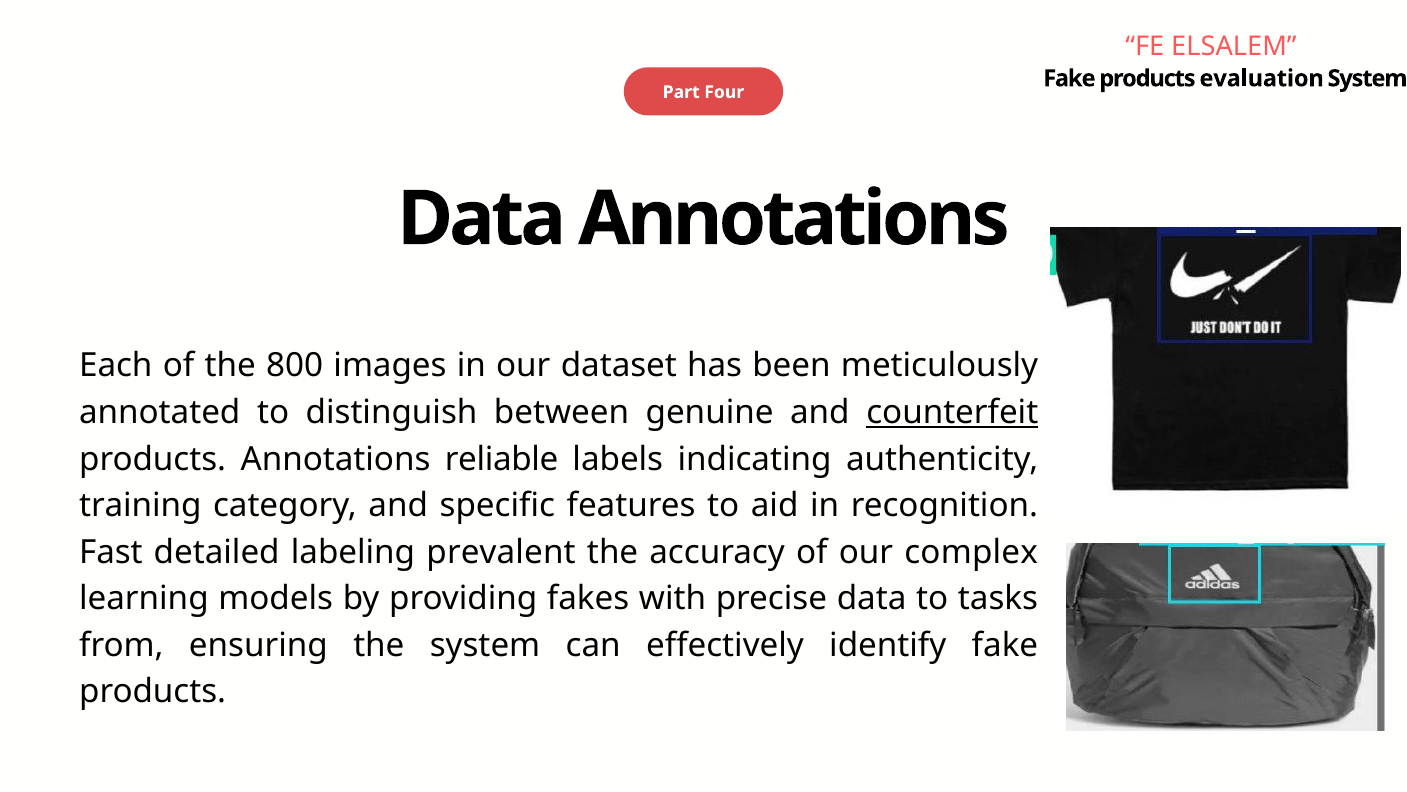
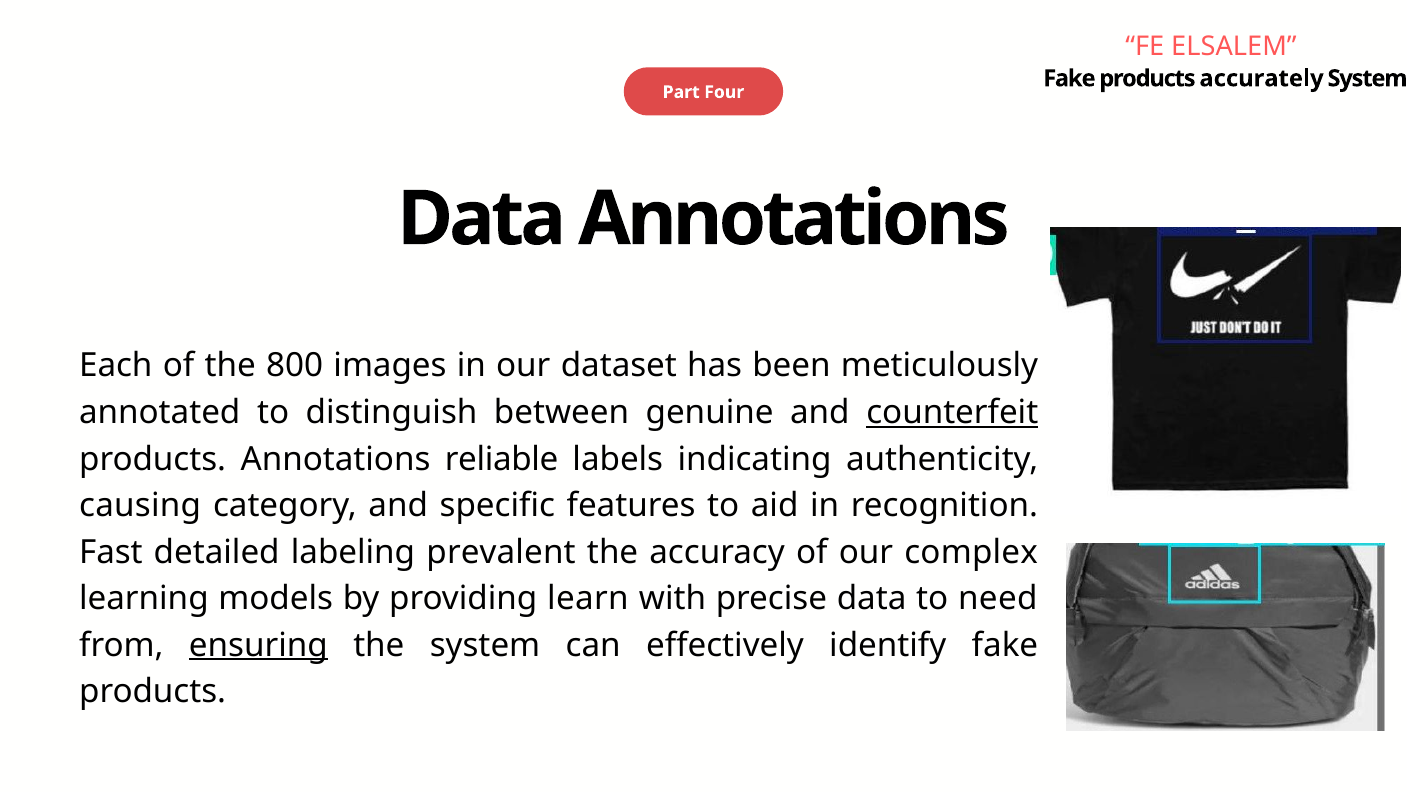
evaluation: evaluation -> accurately (1262, 78)
training: training -> causing (140, 505)
fakes: fakes -> learn (588, 598)
tasks: tasks -> need (998, 598)
ensuring underline: none -> present (258, 645)
